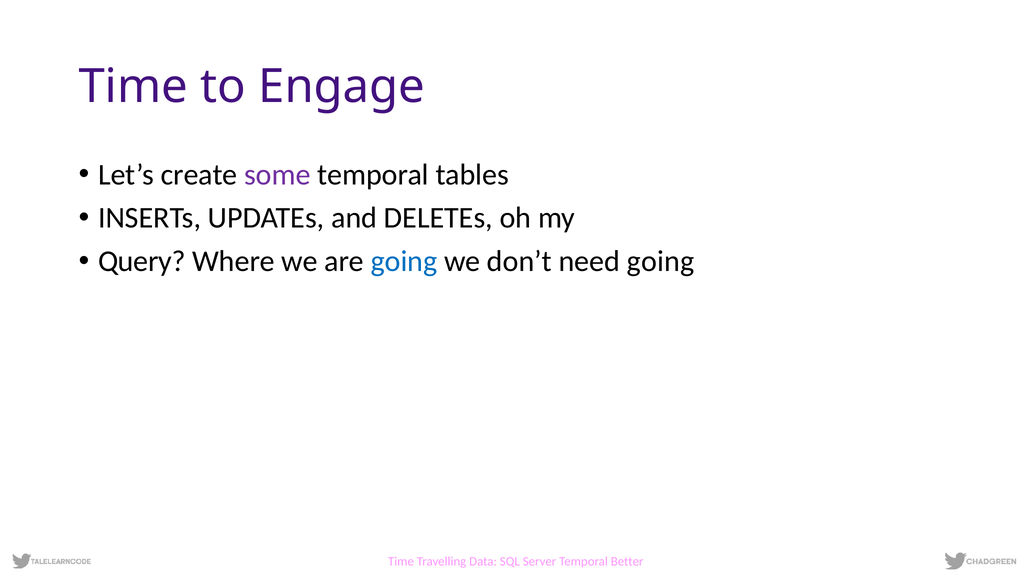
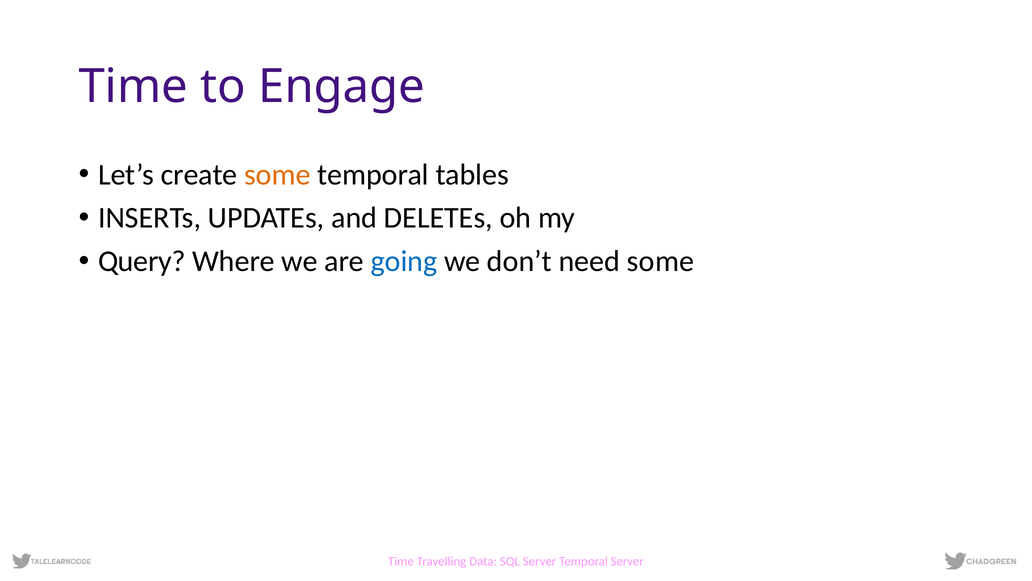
some colour: purple -> orange (277, 174)
need going: going -> some (661, 261)
Temporal Better: Better -> Server (627, 561)
